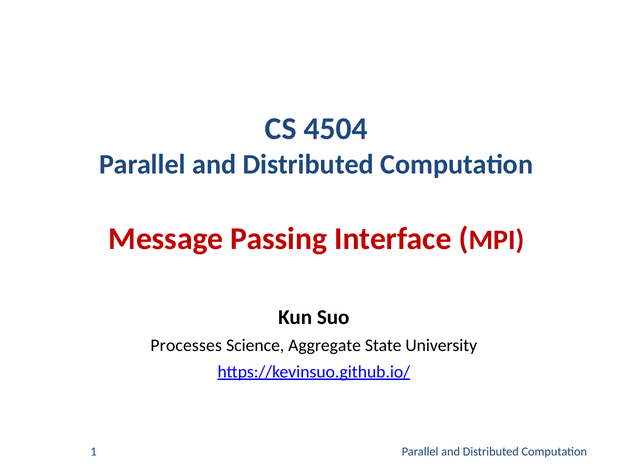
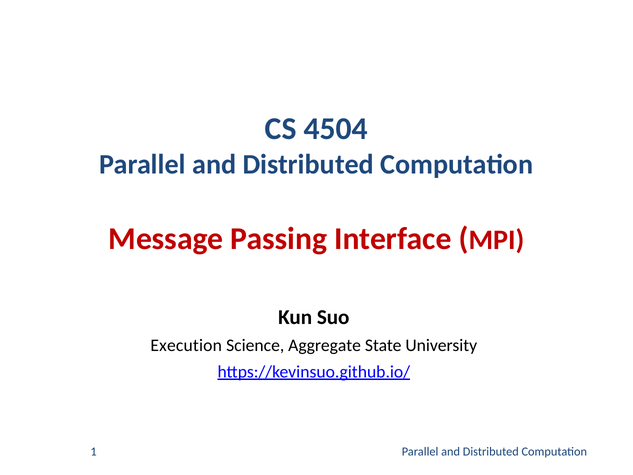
Processes: Processes -> Execution (186, 345)
